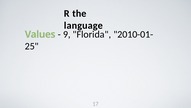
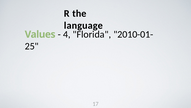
9: 9 -> 4 (67, 34)
